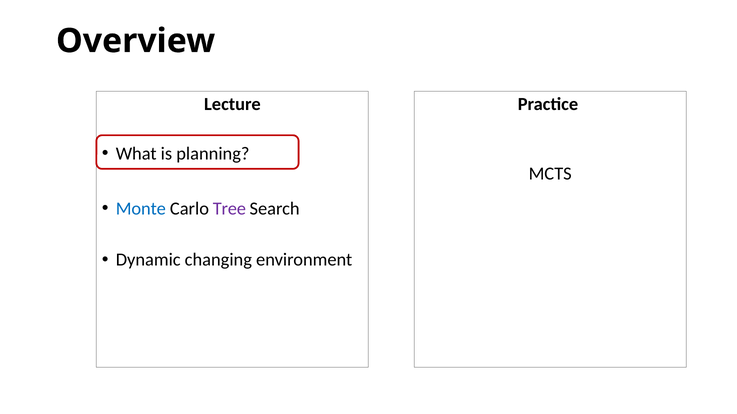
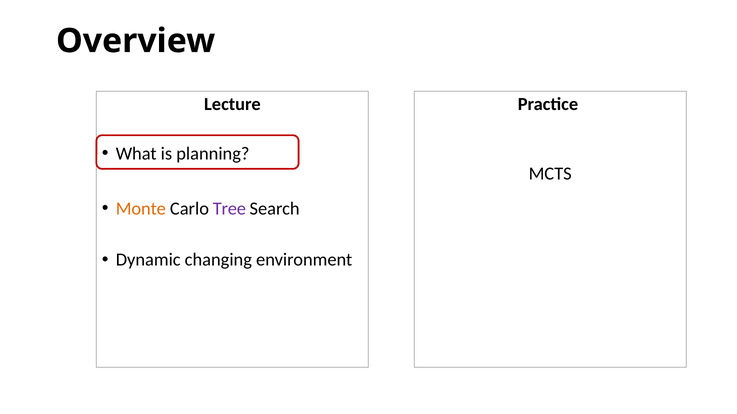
Monte colour: blue -> orange (141, 209)
